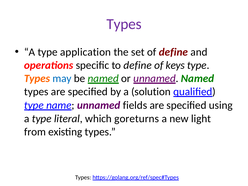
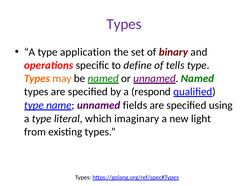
of define: define -> binary (173, 52)
keys: keys -> tells (175, 65)
may colour: blue -> orange (62, 78)
solution: solution -> respond (151, 92)
goreturns: goreturns -> imaginary (137, 119)
